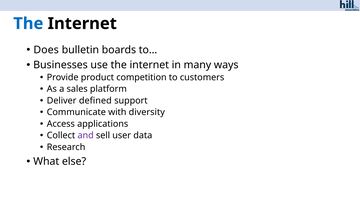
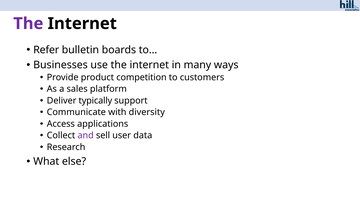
The colour: blue -> purple (28, 23)
Does: Does -> Refer (46, 50)
defined: defined -> typically (95, 100)
